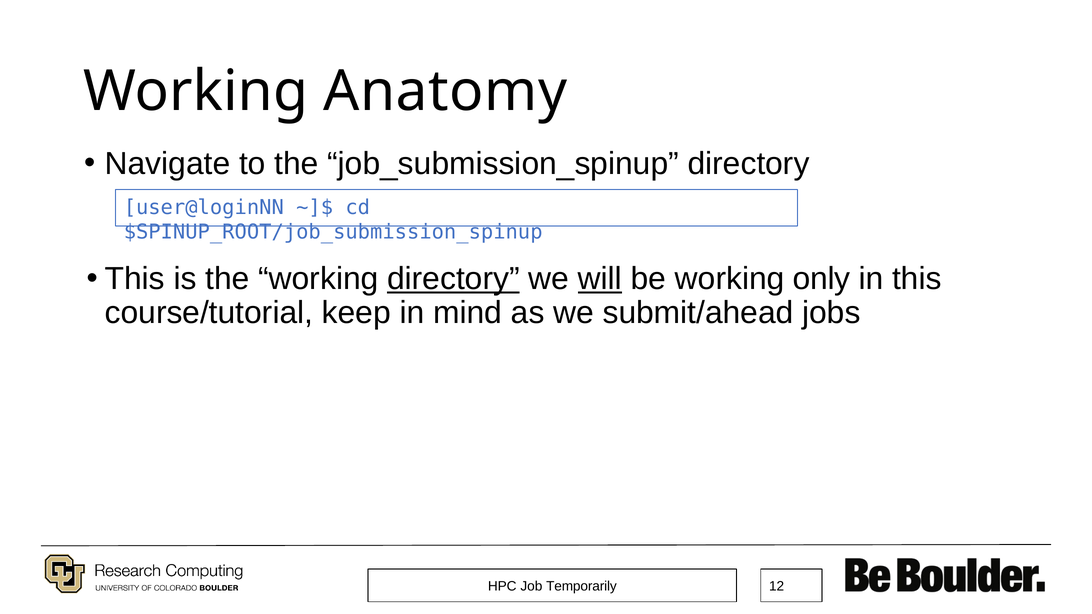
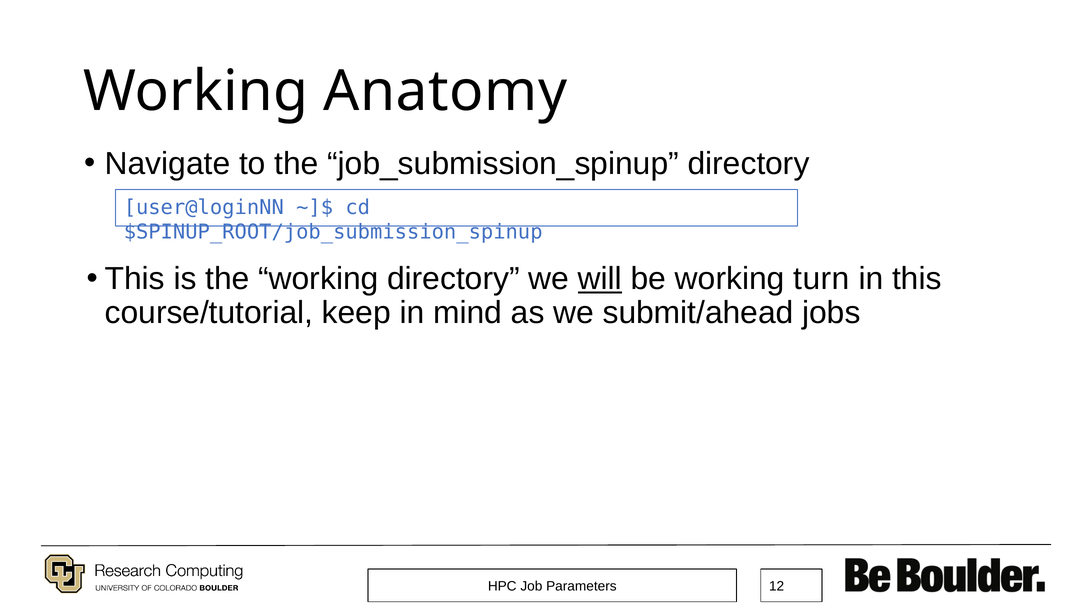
directory underline: present -> none (453, 279)
only: only -> turn (821, 279)
Temporarily: Temporarily -> Parameters (581, 587)
